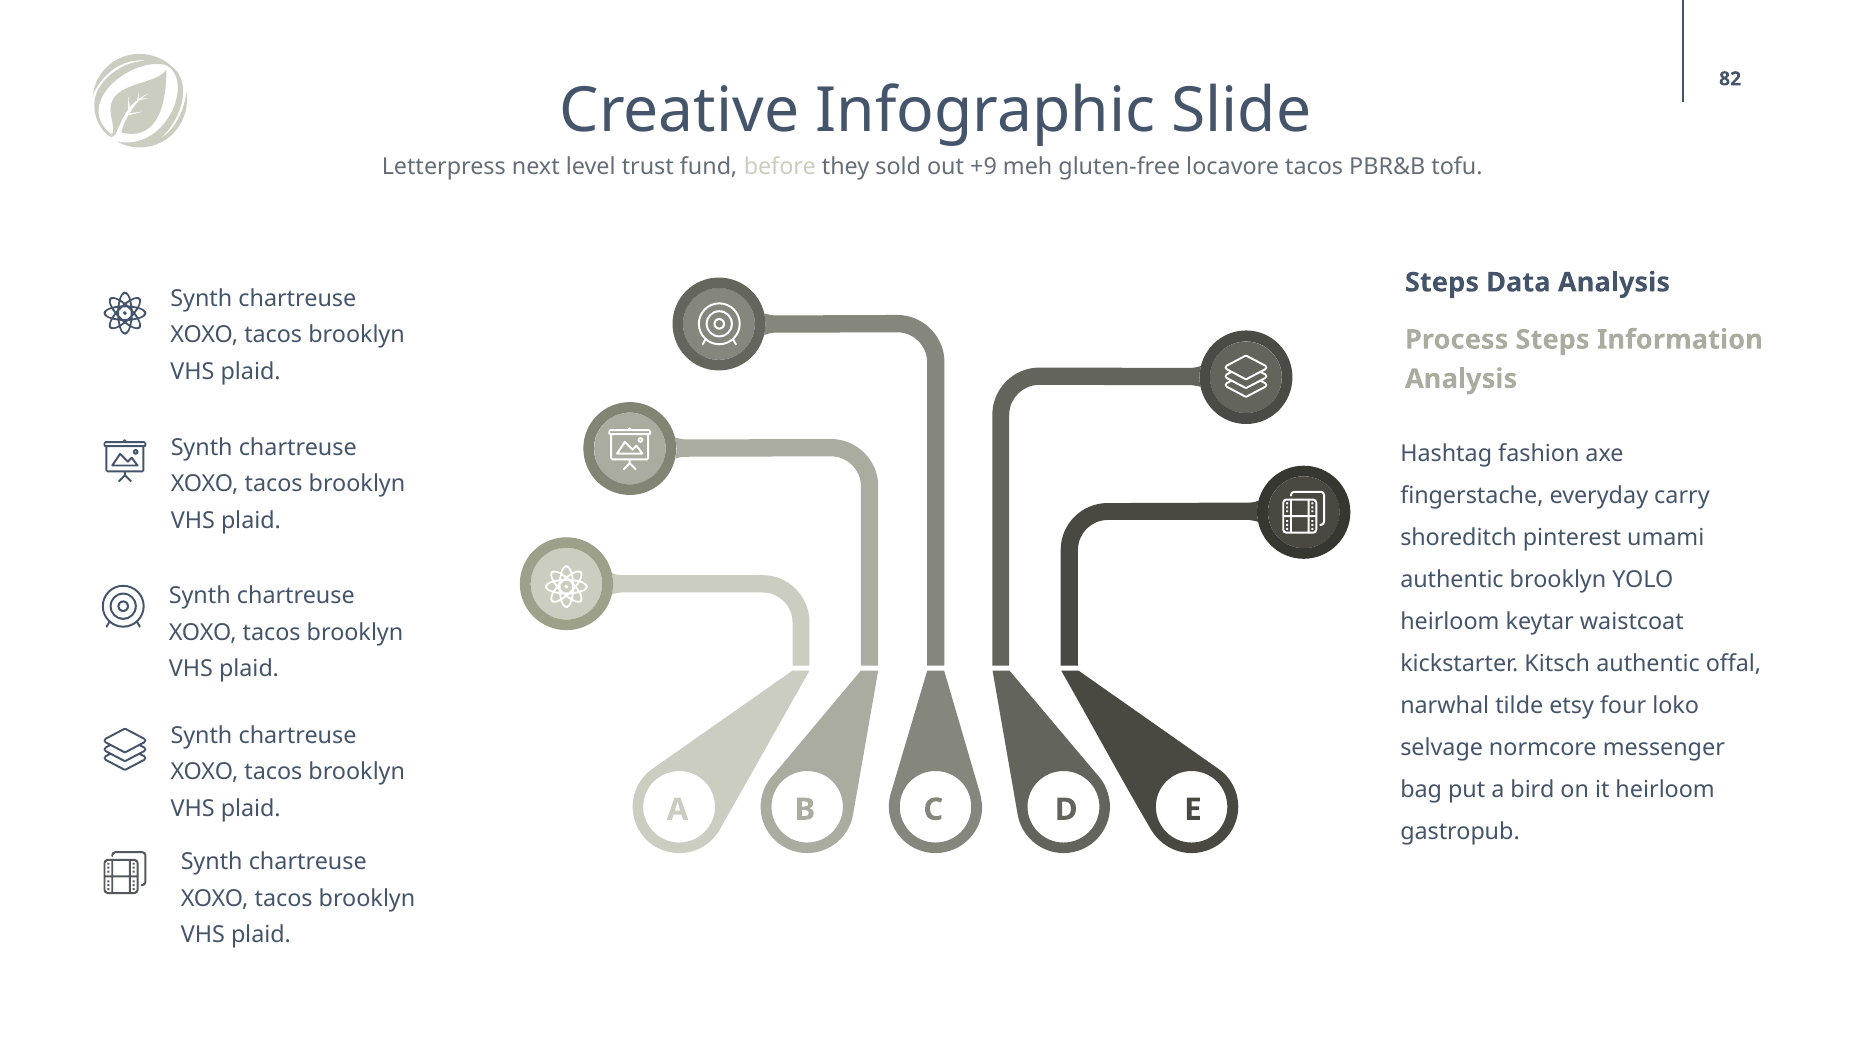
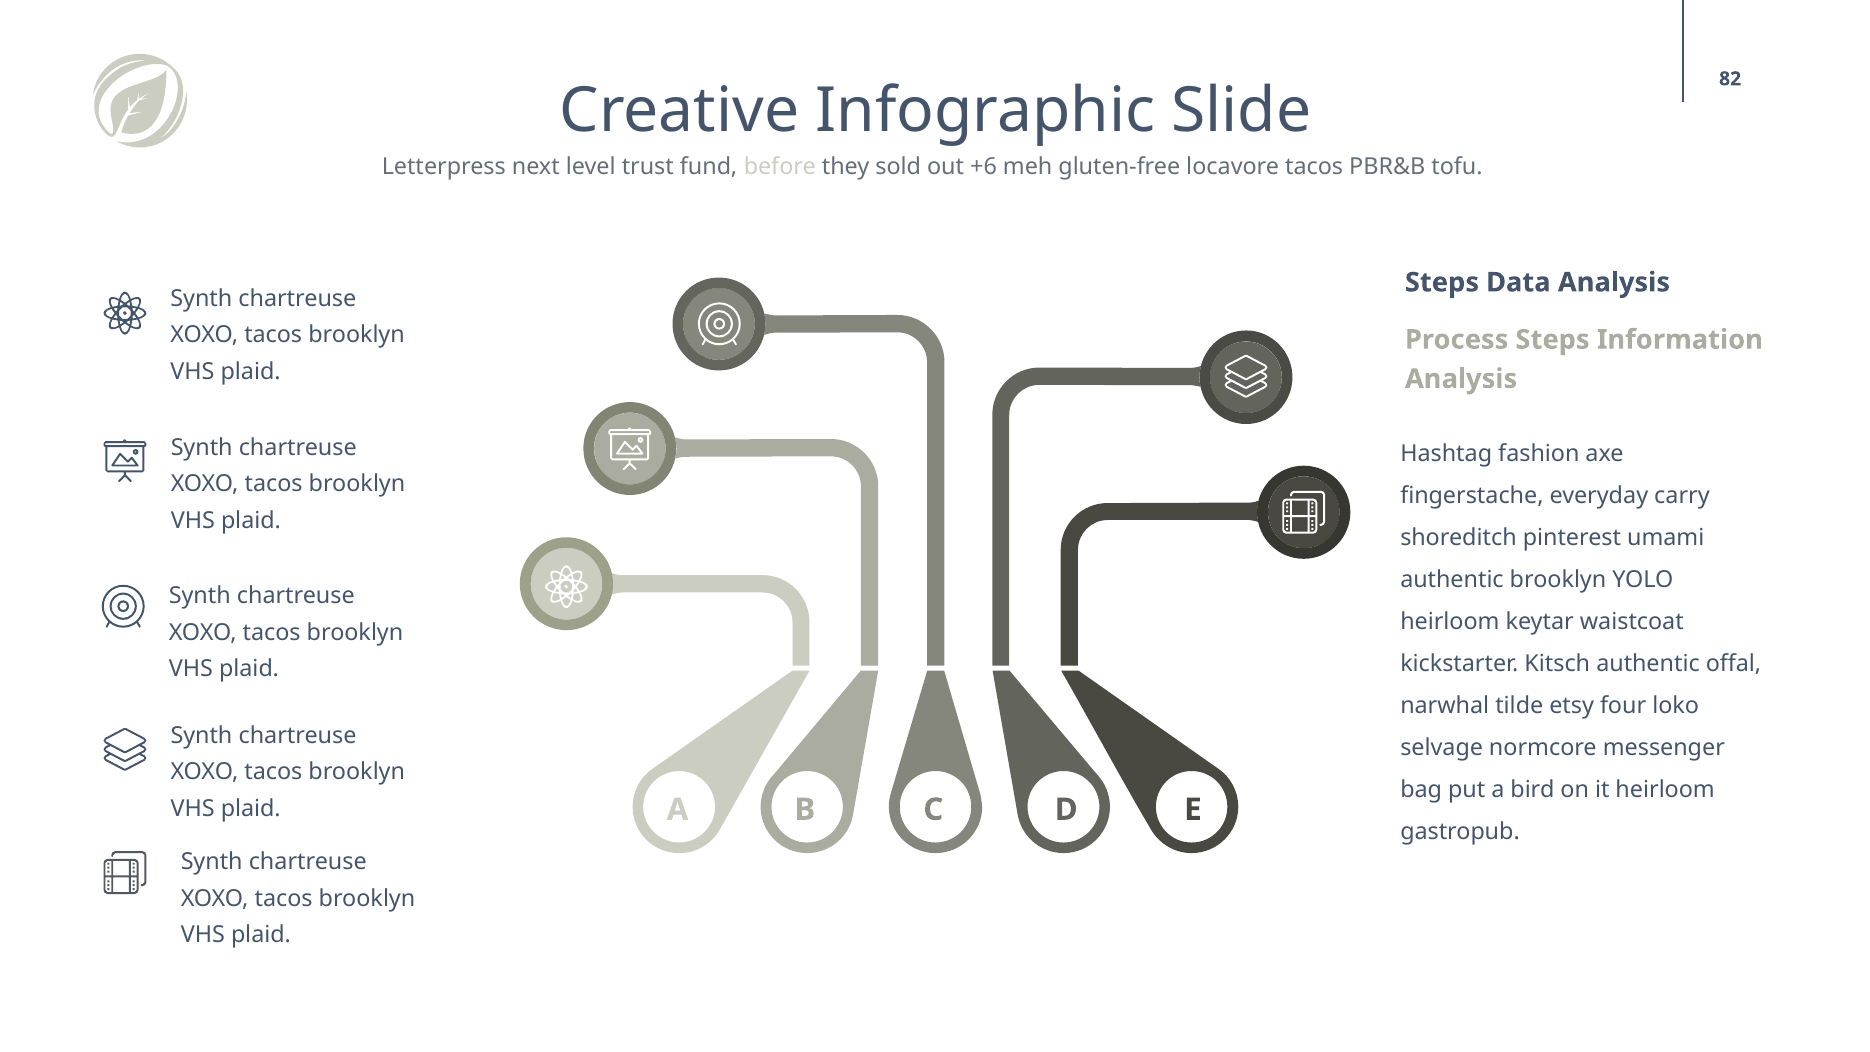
+9: +9 -> +6 (984, 166)
